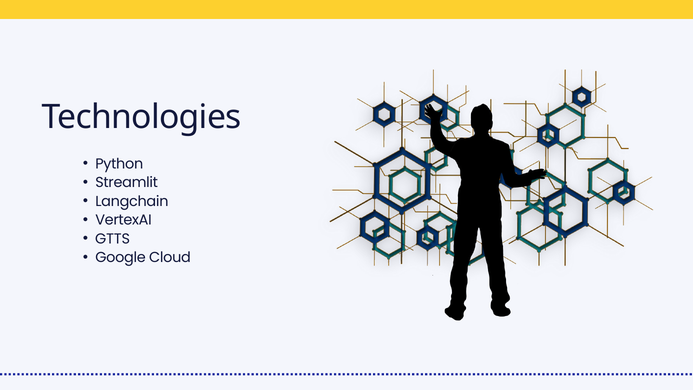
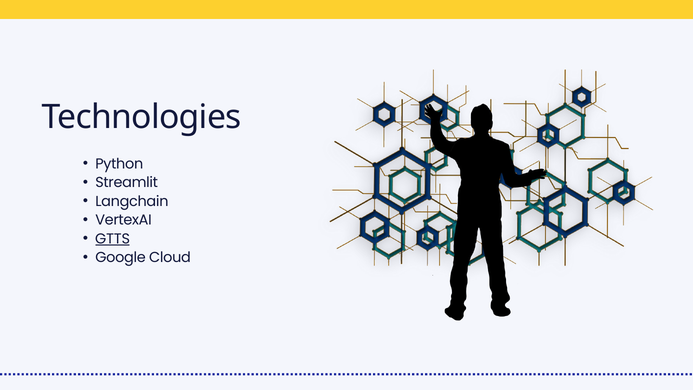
GTTS underline: none -> present (113, 239)
